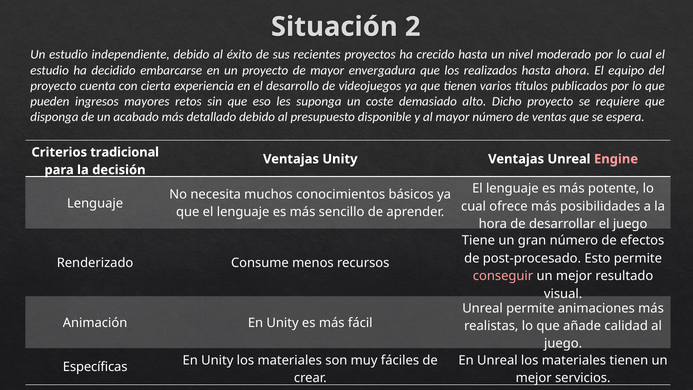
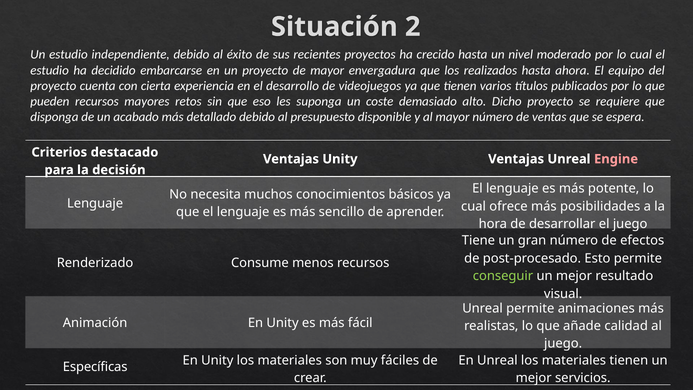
pueden ingresos: ingresos -> recursos (97, 101)
tradicional: tradicional -> destacado (125, 152)
conseguir colour: pink -> light green (503, 276)
